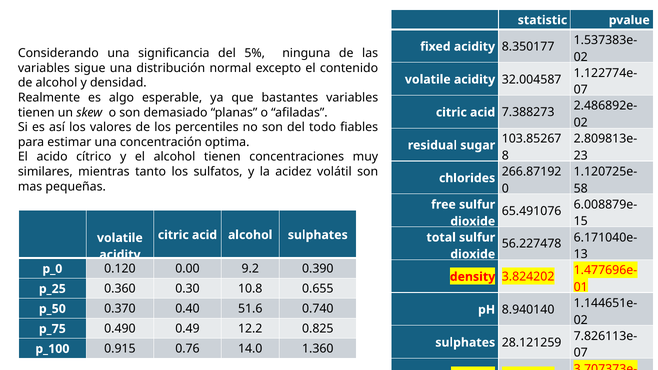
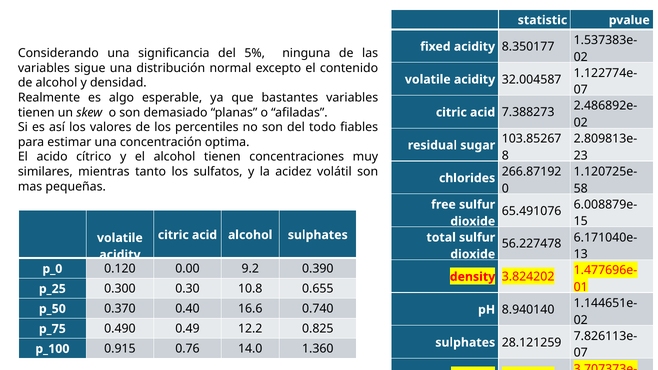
0.360: 0.360 -> 0.300 (120, 289)
51.6: 51.6 -> 16.6 (250, 309)
